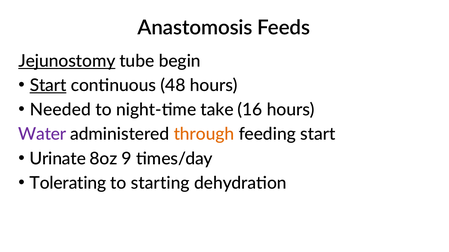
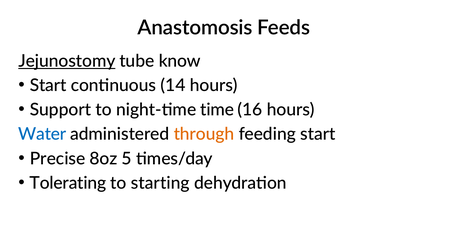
begin: begin -> know (180, 61)
Start underline: present -> none (48, 86)
48: 48 -> 14 (173, 86)
Needed: Needed -> Support (60, 110)
take: take -> time (217, 110)
Water colour: purple -> blue (42, 135)
Urinate: Urinate -> Precise (58, 159)
9: 9 -> 5 (127, 159)
